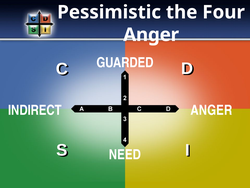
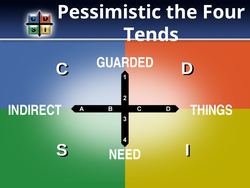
Anger: Anger -> Tends (151, 35)
INDIRECT ANGER: ANGER -> THINGS (212, 110)
